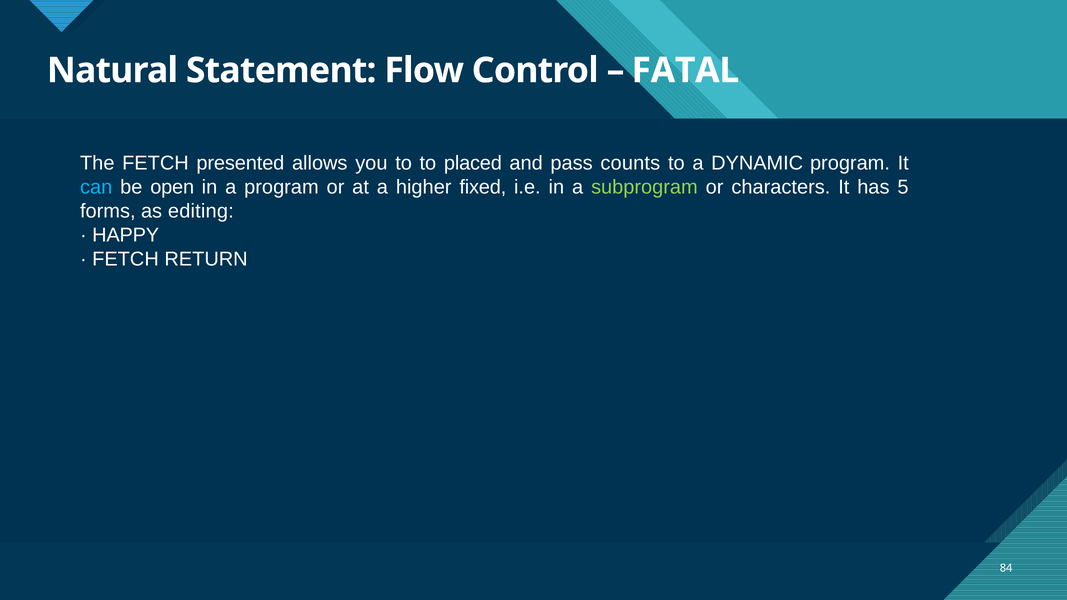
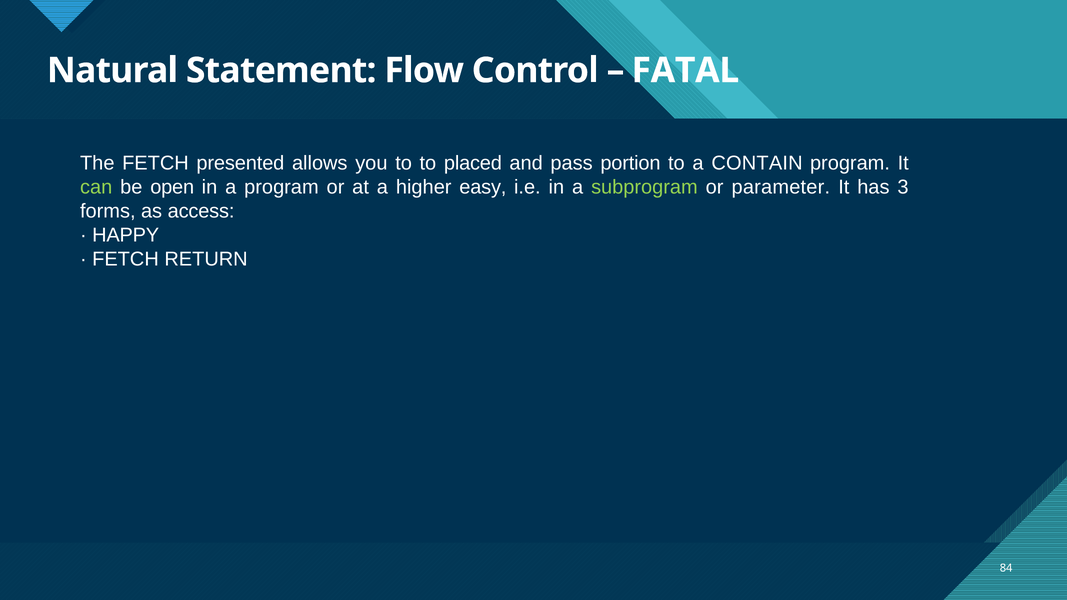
counts: counts -> portion (630, 163)
DYNAMIC: DYNAMIC -> CONTAIN (757, 163)
can colour: light blue -> light green (96, 187)
fixed: fixed -> easy (483, 187)
characters: characters -> parameter (781, 187)
5: 5 -> 3 (903, 187)
editing: editing -> access (201, 211)
